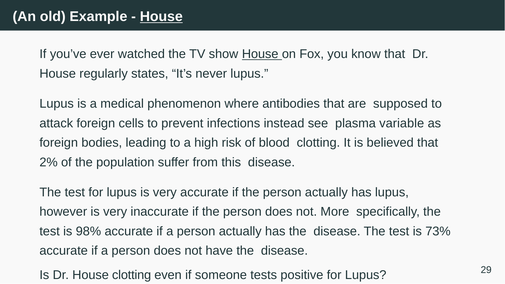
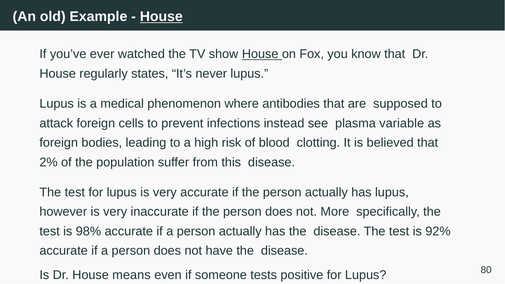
73%: 73% -> 92% (438, 231)
House clotting: clotting -> means (131, 275)
29: 29 -> 80 (486, 270)
